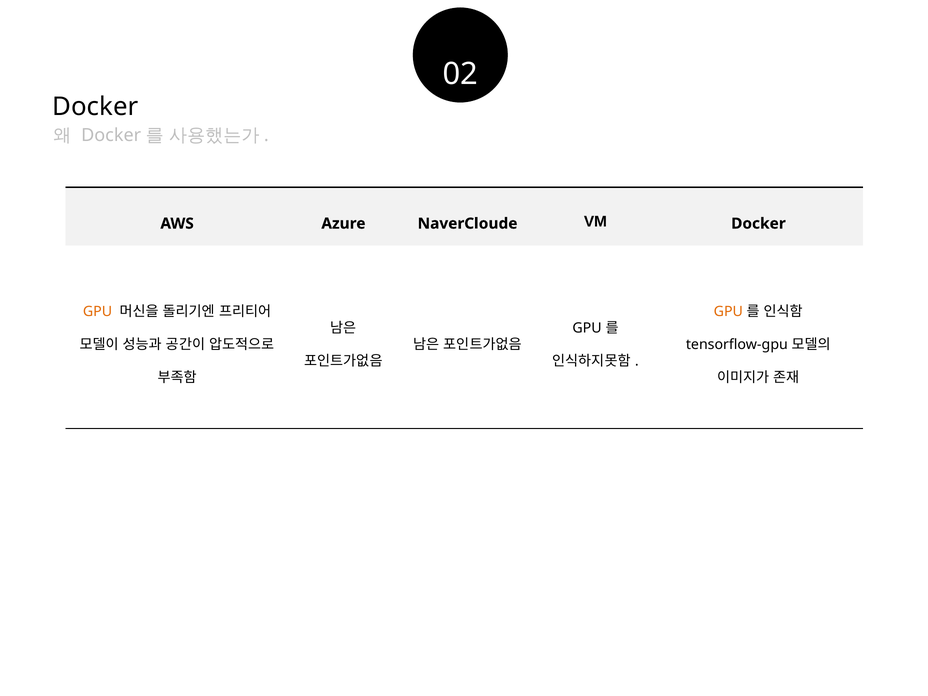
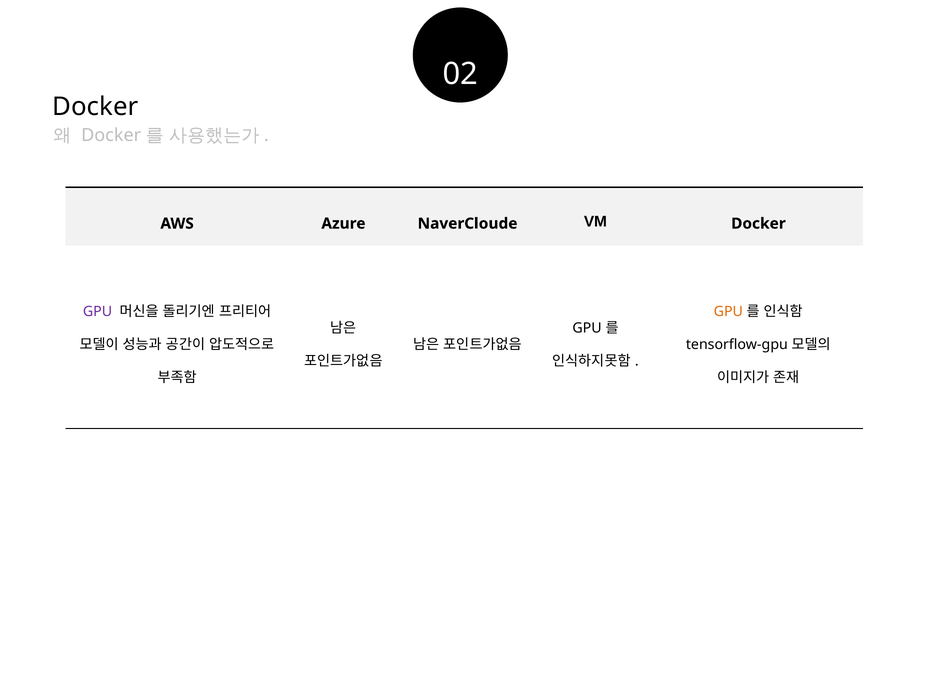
GPU colour: orange -> purple (98, 312)
